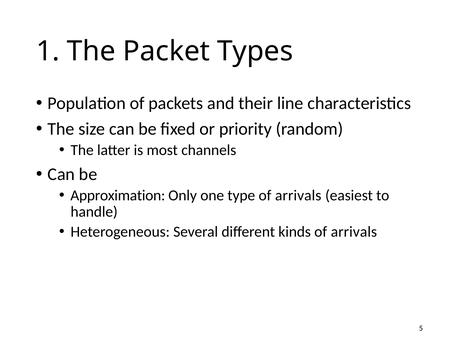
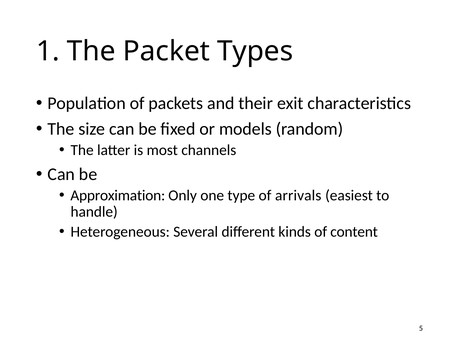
line: line -> exit (290, 103)
priority: priority -> models (245, 129)
kinds of arrivals: arrivals -> content (354, 232)
